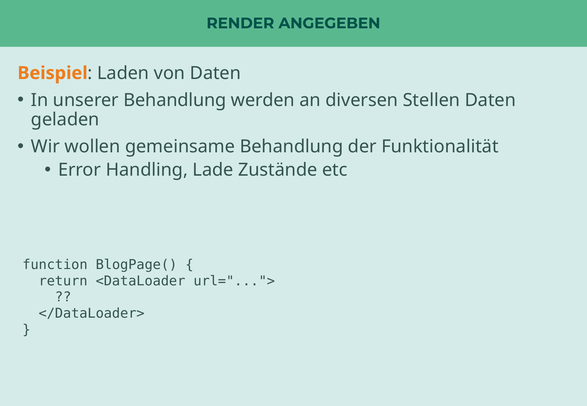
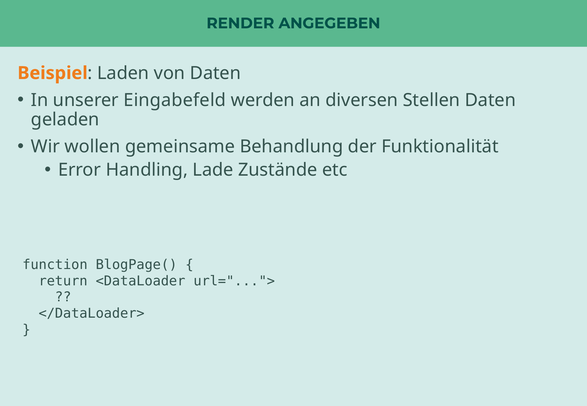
unserer Behandlung: Behandlung -> Eingabefeld (175, 100)
